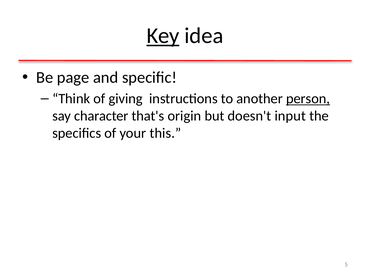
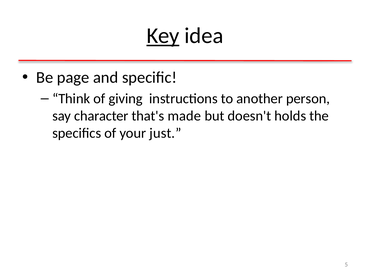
person underline: present -> none (308, 99)
origin: origin -> made (184, 116)
input: input -> holds (290, 116)
this: this -> just (165, 133)
